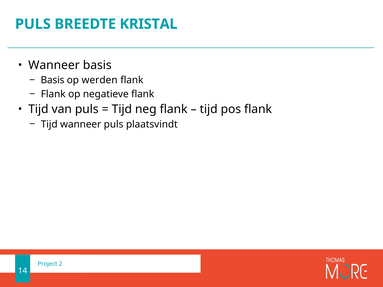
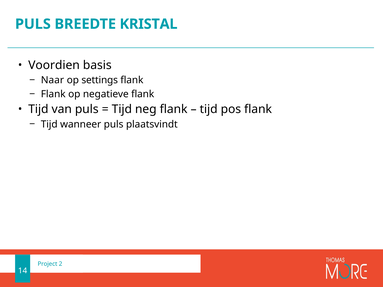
Wanneer: Wanneer -> Voordien (54, 65)
Basis: Basis -> Naar (52, 80)
werden: werden -> settings (100, 80)
